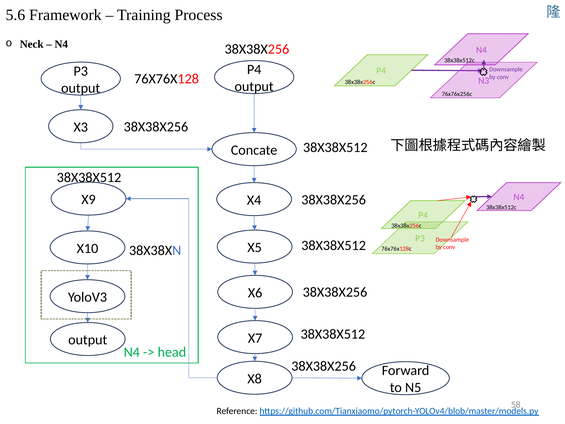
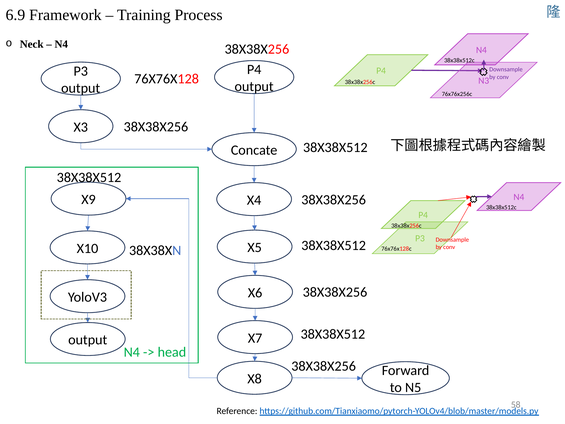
5.6: 5.6 -> 6.9 (15, 15)
